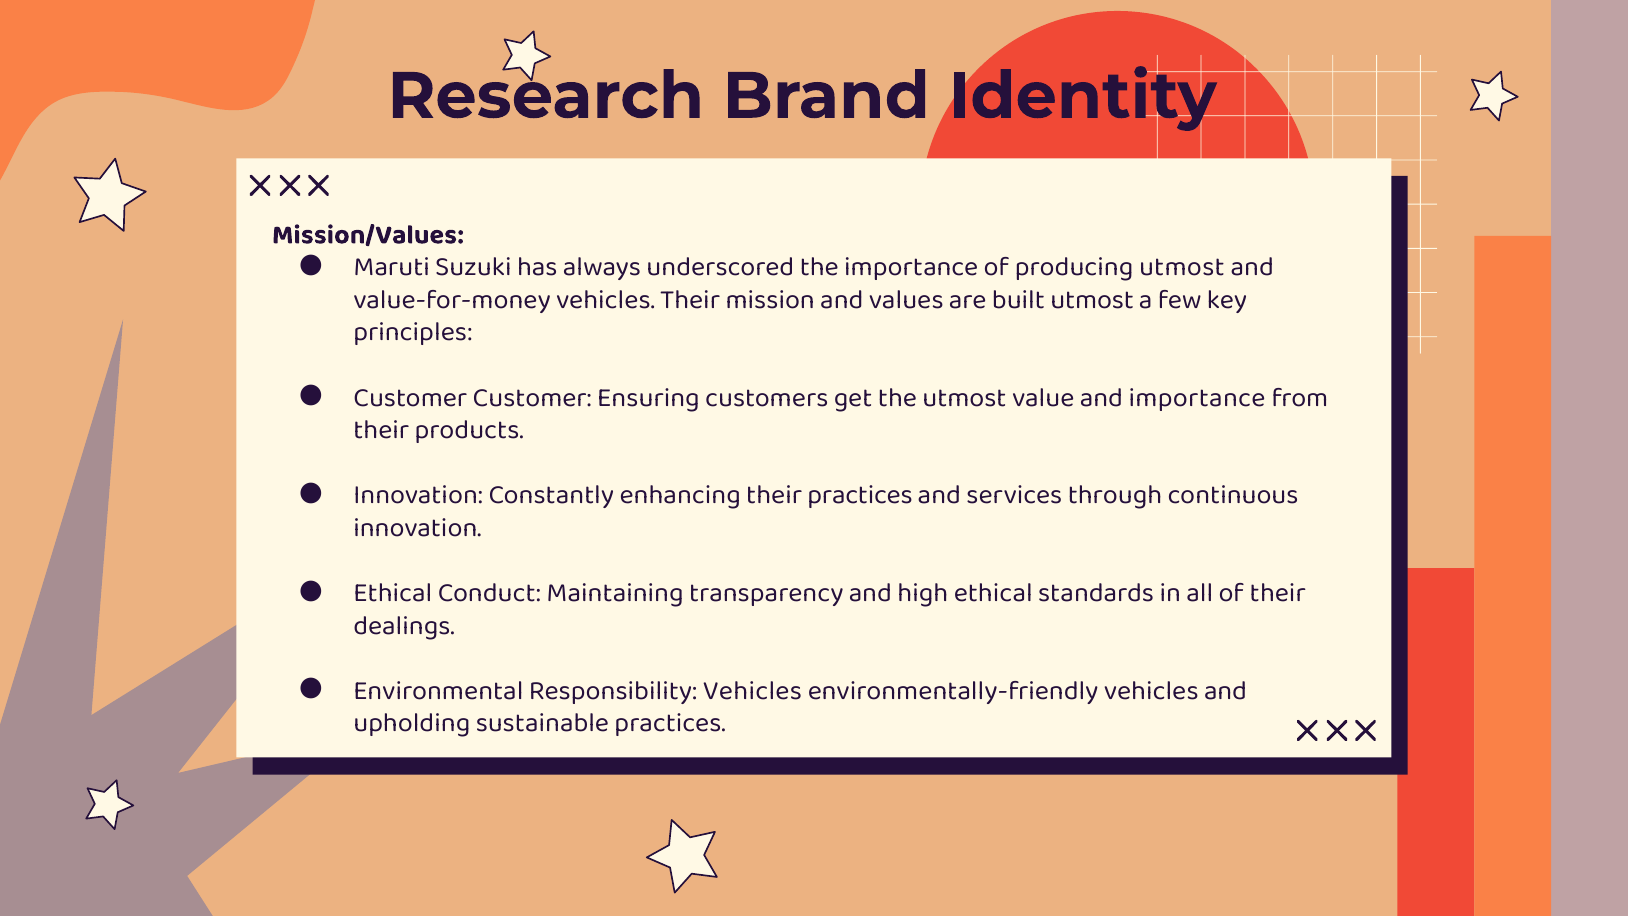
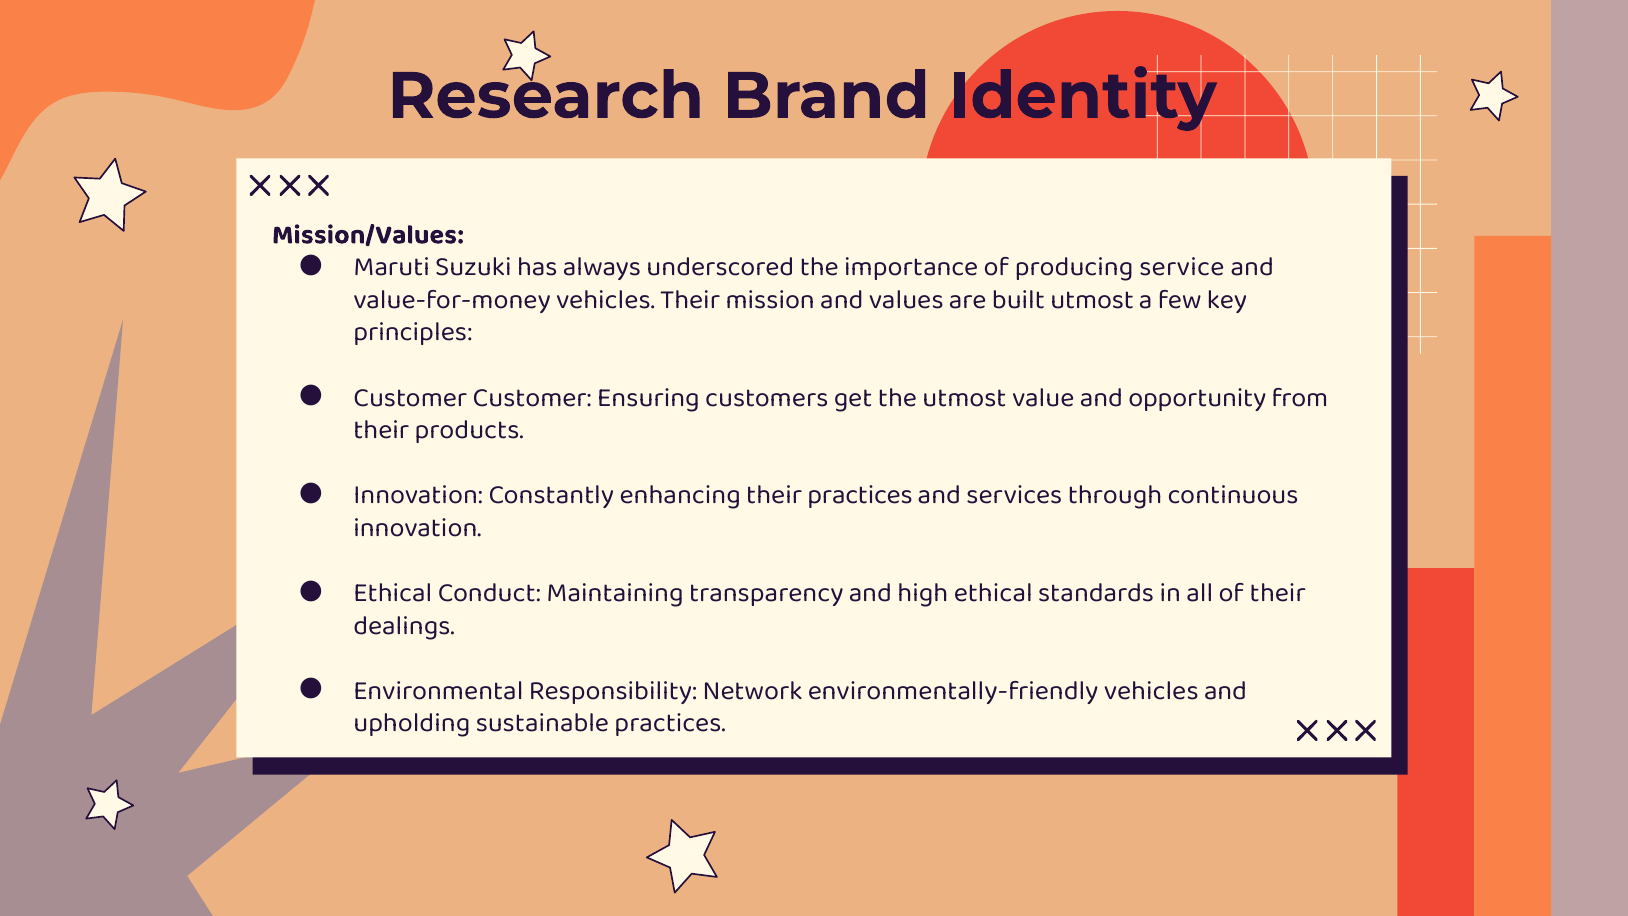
producing utmost: utmost -> service (1182, 267)
and importance: importance -> opportunity (1197, 397)
Responsibility Vehicles: Vehicles -> Network (753, 690)
